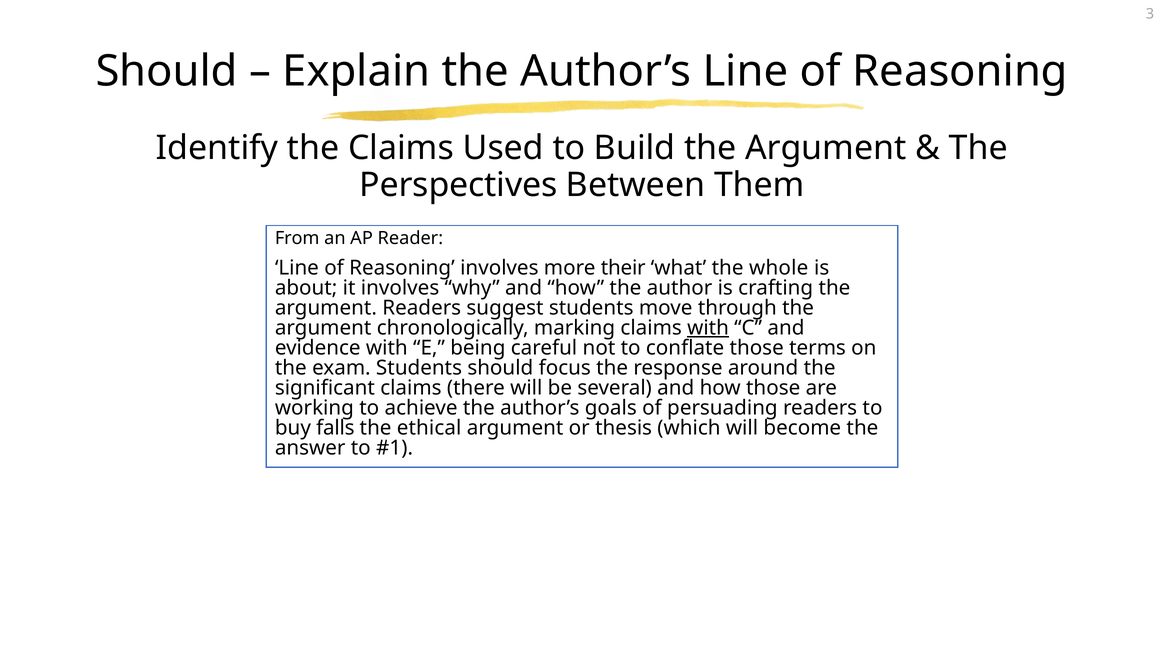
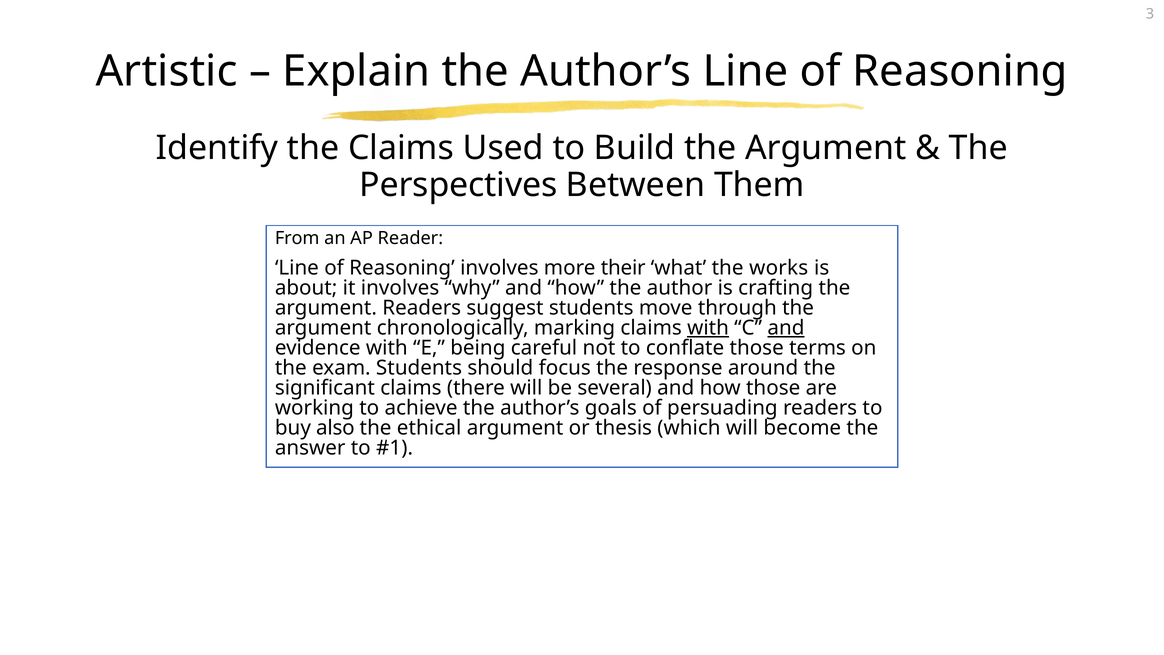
Should: Should -> Artistic (167, 71)
whole: whole -> works (779, 268)
and underline: none -> present (786, 328)
falls: falls -> also (335, 428)
